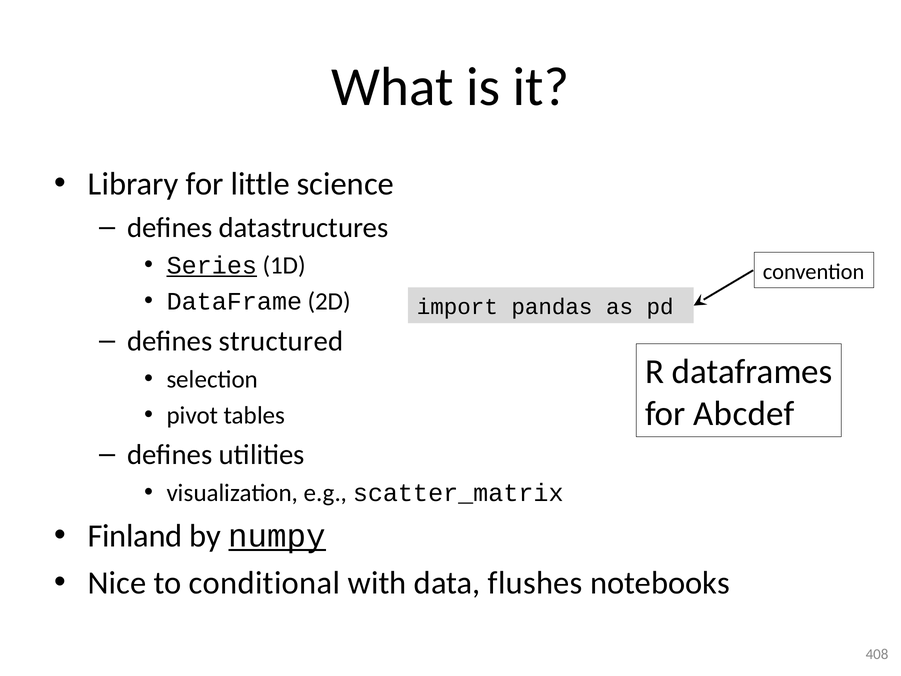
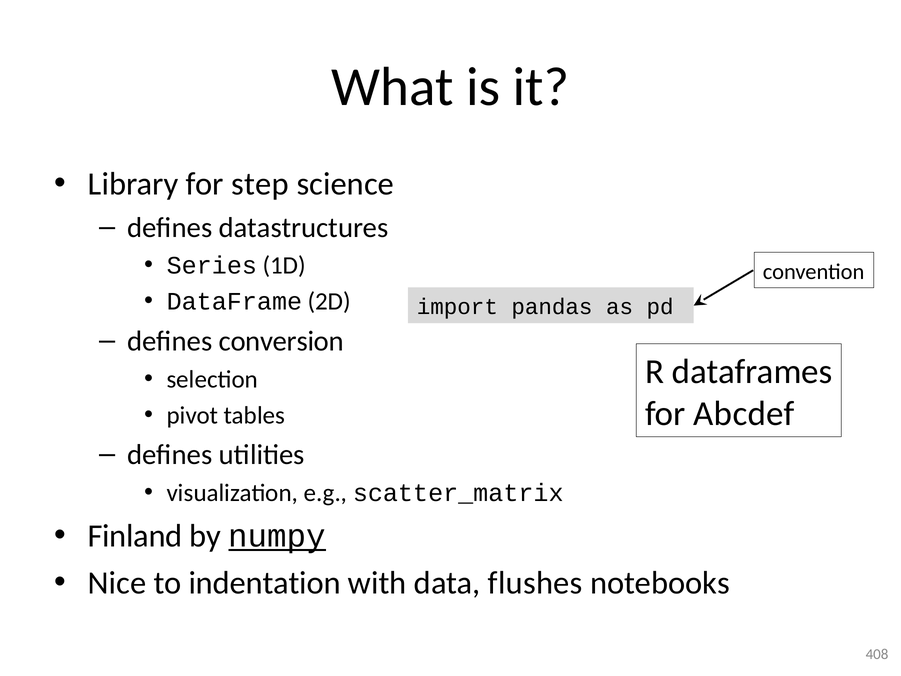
little: little -> step (260, 184)
Series underline: present -> none (212, 266)
structured: structured -> conversion (281, 341)
conditional: conditional -> indentation (265, 583)
